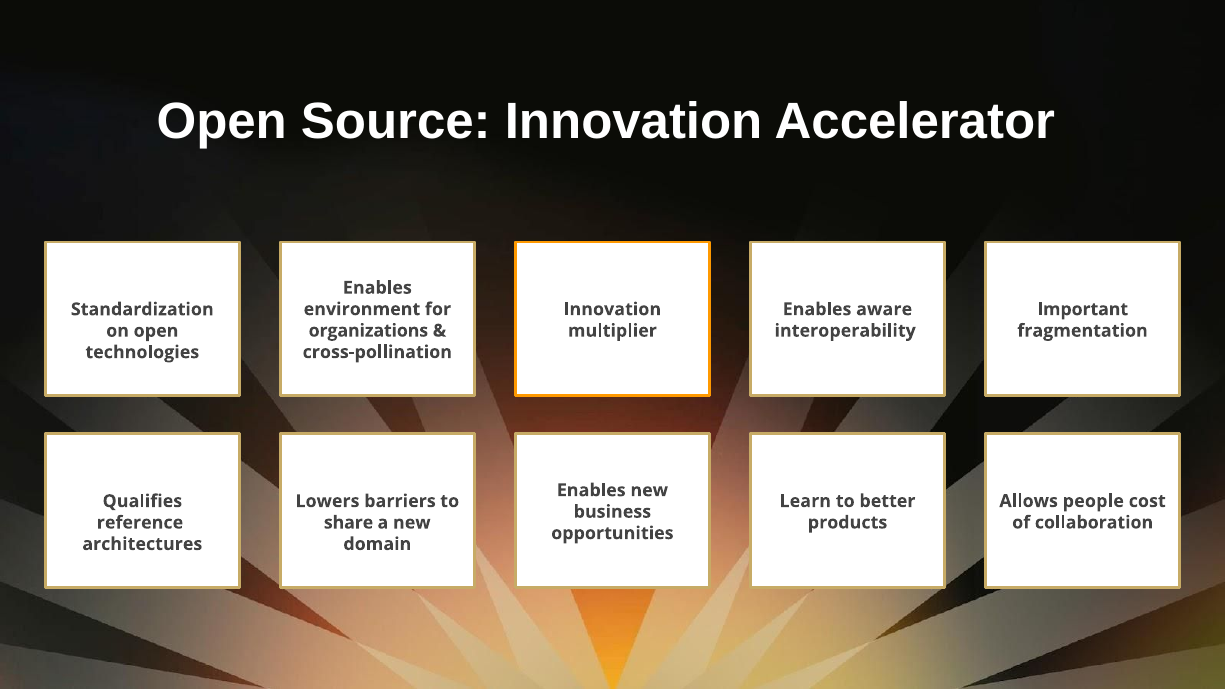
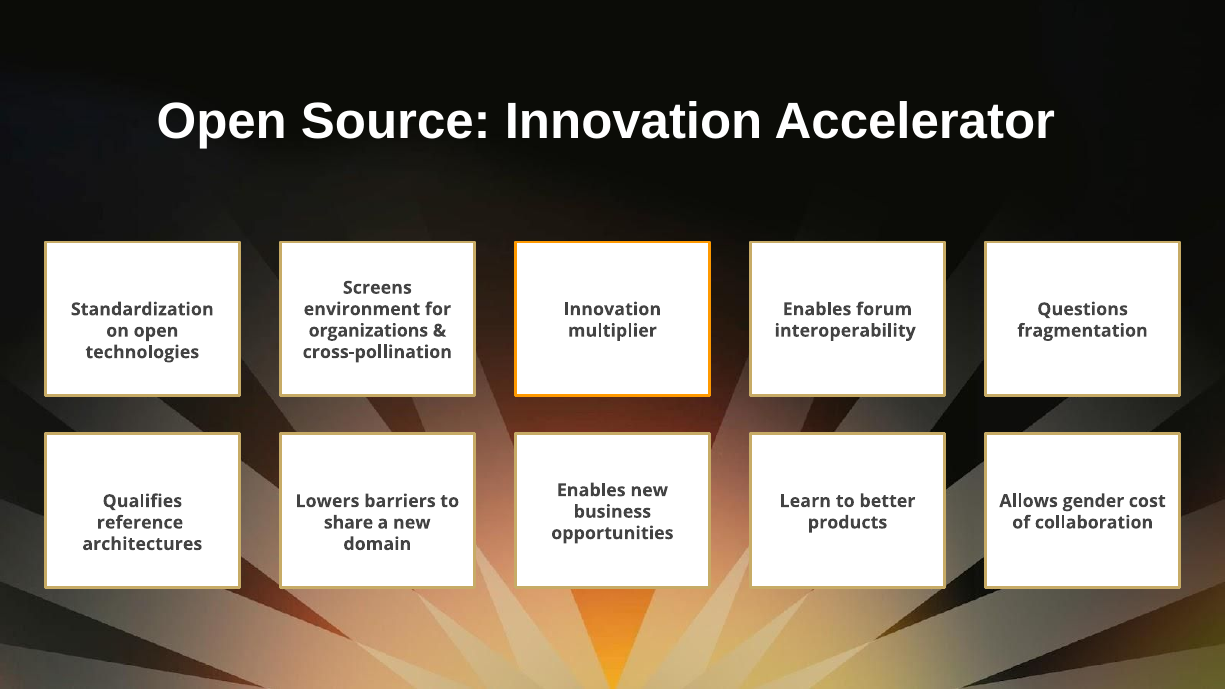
Enables: Enables -> Screens (377, 288)
aware: aware -> forum (884, 309)
Important: Important -> Questions (1083, 309)
people: people -> gender (1093, 501)
